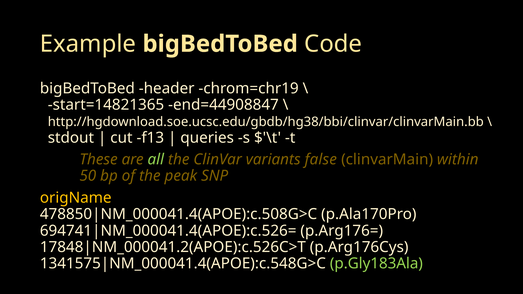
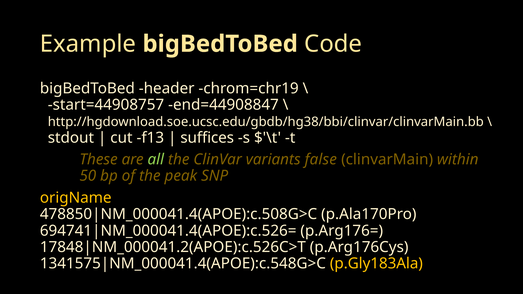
start=14821365: start=14821365 -> start=44908757 (106, 105)
queries: queries -> suffices (207, 138)
p.Gly183Ala colour: light green -> yellow (376, 264)
